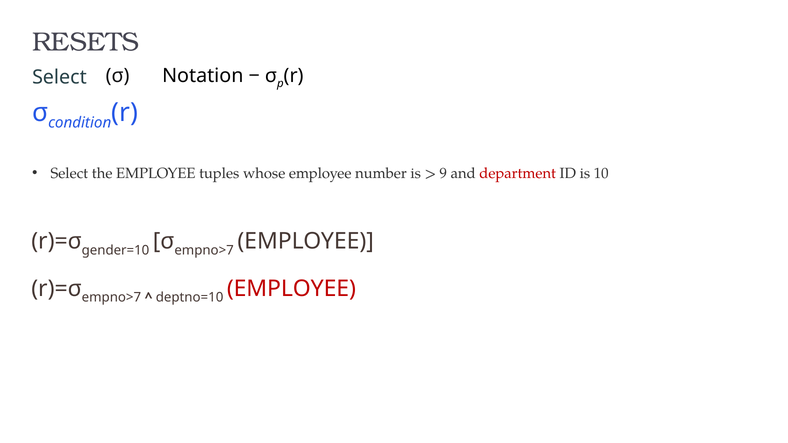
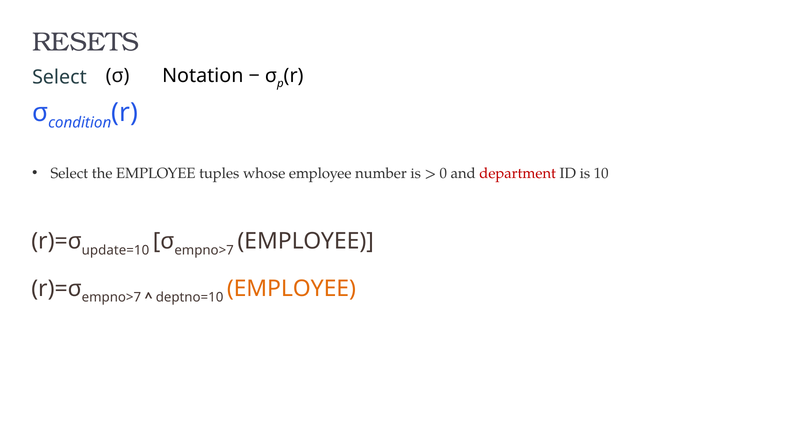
9: 9 -> 0 (443, 173)
gender=10: gender=10 -> update=10 (115, 250)
EMPLOYEE colour: red -> orange (291, 289)
